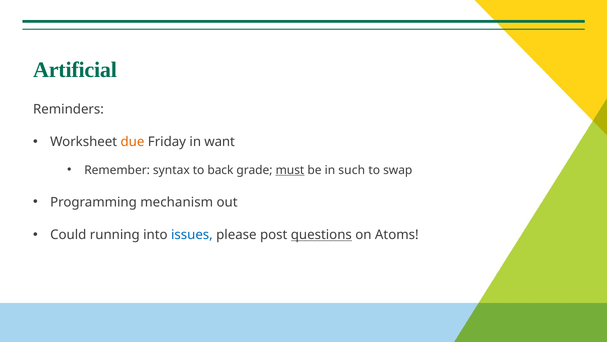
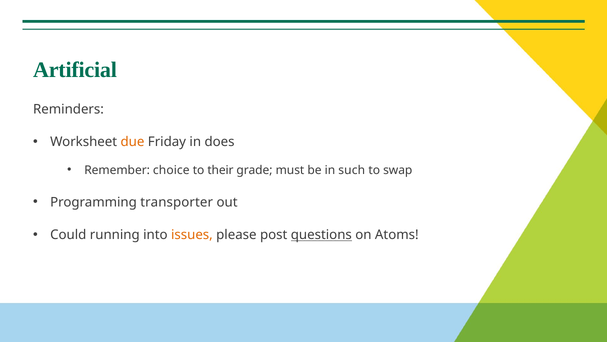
want: want -> does (220, 142)
syntax: syntax -> choice (171, 170)
back: back -> their (220, 170)
must underline: present -> none (290, 170)
mechanism: mechanism -> transporter (177, 202)
issues colour: blue -> orange (192, 235)
